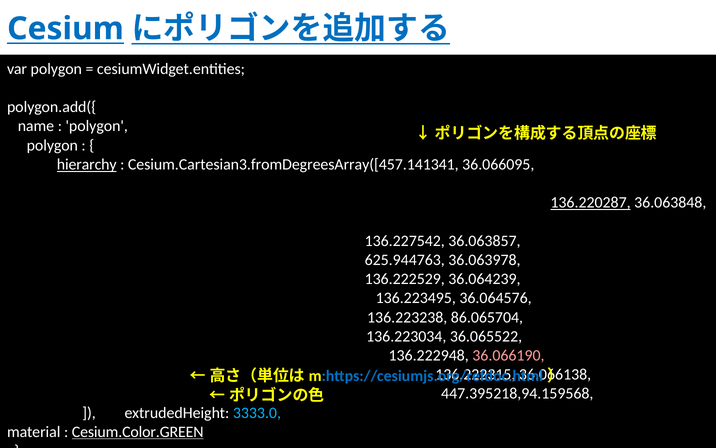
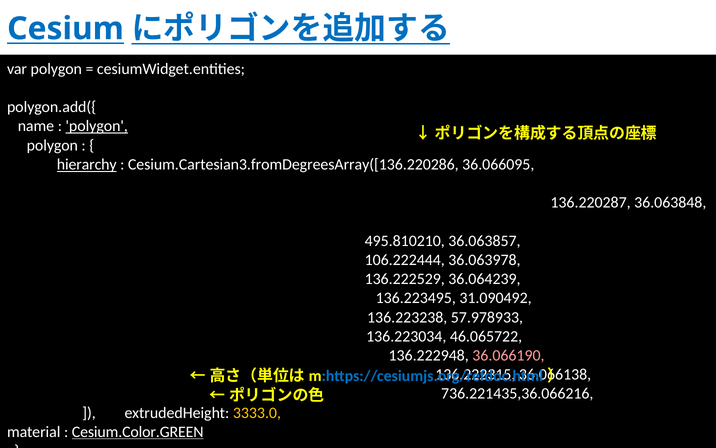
polygon underline: none -> present (97, 126)
Cesium.Cartesian3.fromDegreesArray([457.141341: Cesium.Cartesian3.fromDegreesArray([457.141341 -> Cesium.Cartesian3.fromDegreesArray([136.220286 (293, 164)
136.220287 underline: present -> none (591, 202)
136.227542: 136.227542 -> 495.810210 (405, 241)
625.944763: 625.944763 -> 106.222444 (405, 260)
36.064576: 36.064576 -> 31.090492 (496, 298)
86.065704: 86.065704 -> 57.978933 (487, 317)
36.065522: 36.065522 -> 46.065722 (486, 336)
447.395218,94.159568: 447.395218,94.159568 -> 736.221435,36.066216 (517, 393)
3333.0 colour: light blue -> yellow (257, 412)
